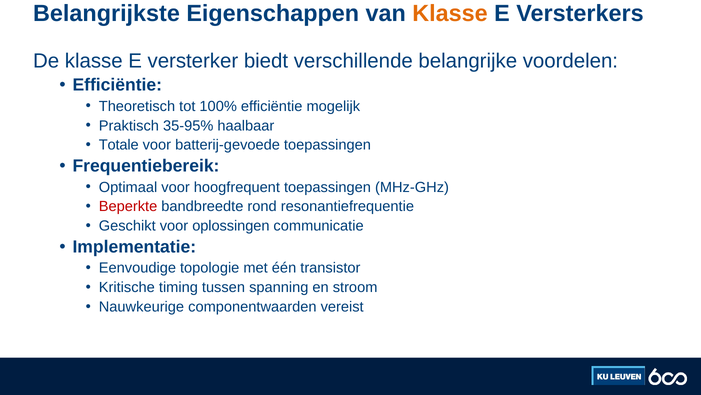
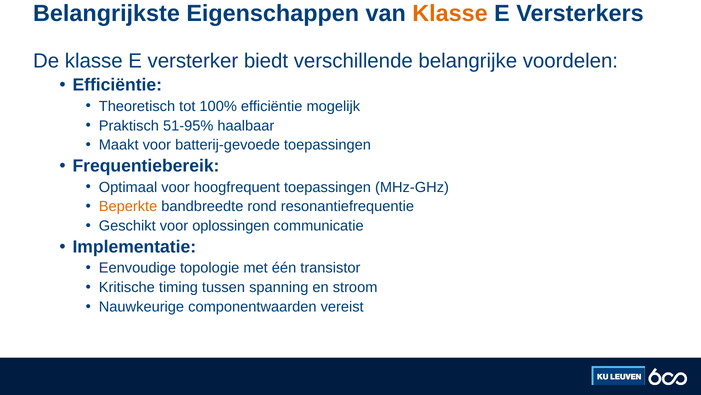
35-95%: 35-95% -> 51-95% (188, 125)
Totale: Totale -> Maakt (119, 145)
Beperkte colour: red -> orange (128, 206)
